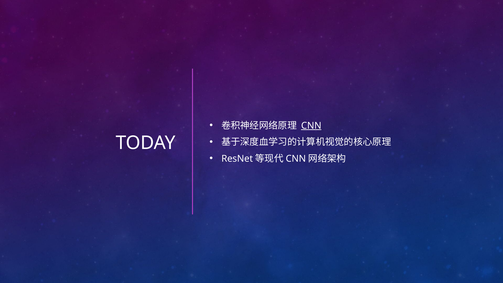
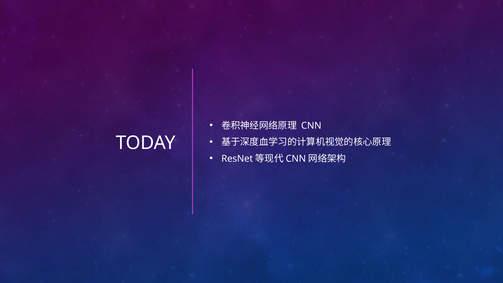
CNN underline: present -> none (311, 126)
